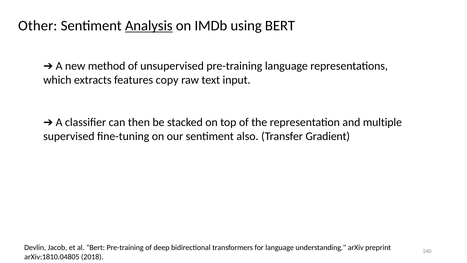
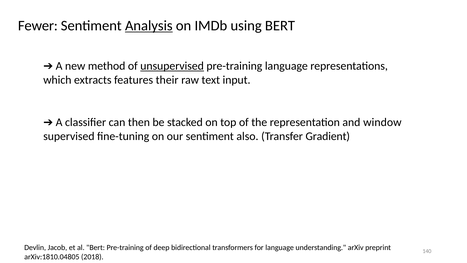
Other: Other -> Fewer (38, 26)
unsupervised underline: none -> present (172, 66)
copy: copy -> their (167, 80)
multiple: multiple -> window (382, 122)
